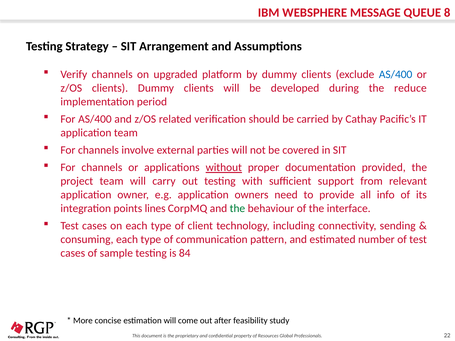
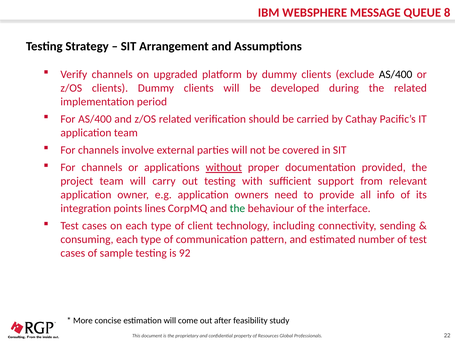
AS/400 colour: blue -> black (396, 74)
the reduce: reduce -> related (410, 88)
84: 84 -> 92 (185, 253)
